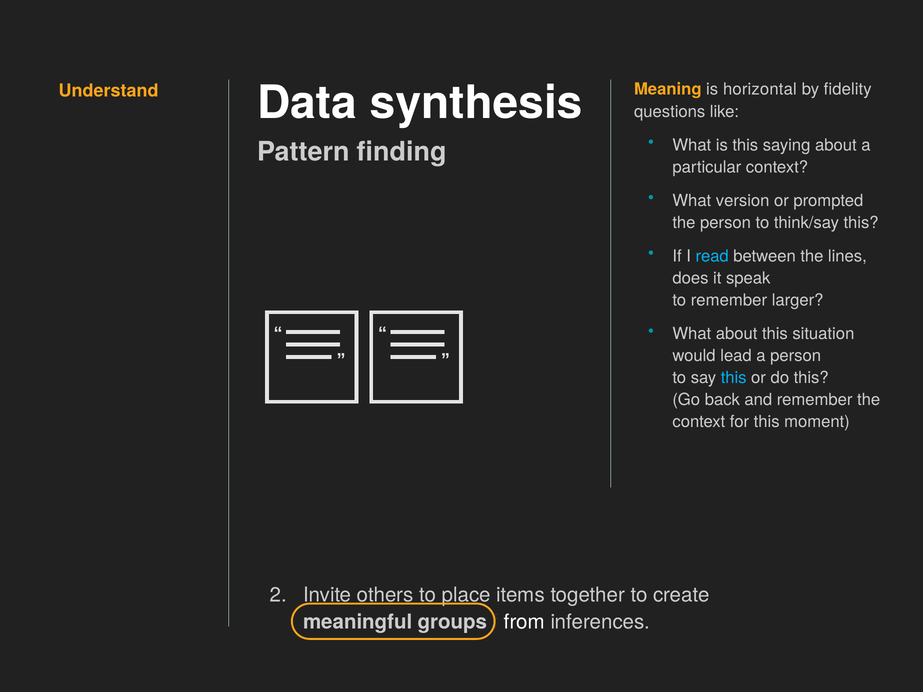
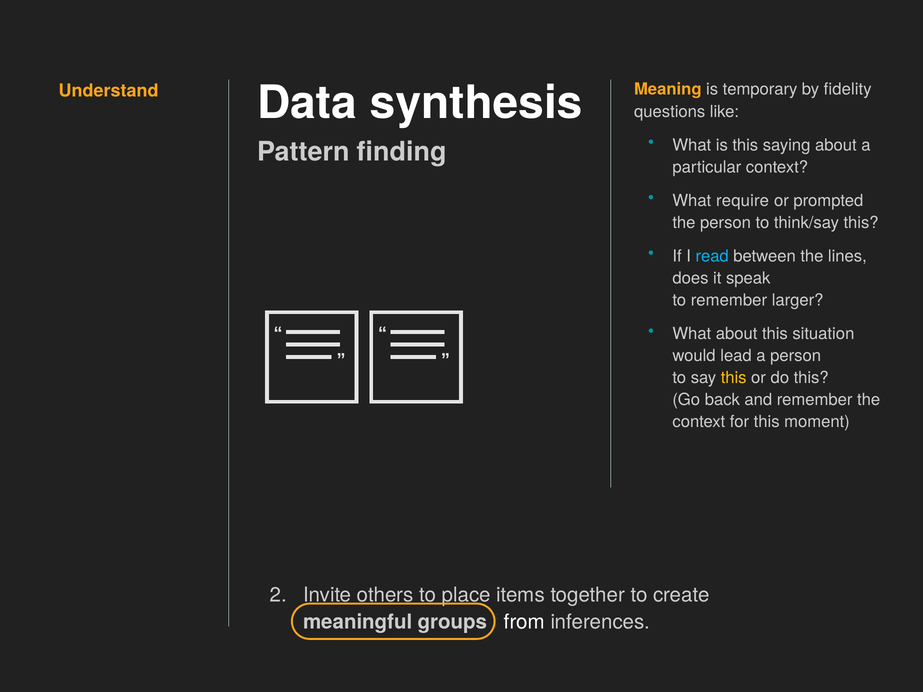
horizontal: horizontal -> temporary (760, 90)
version: version -> require (743, 201)
this colour: light blue -> yellow (734, 378)
